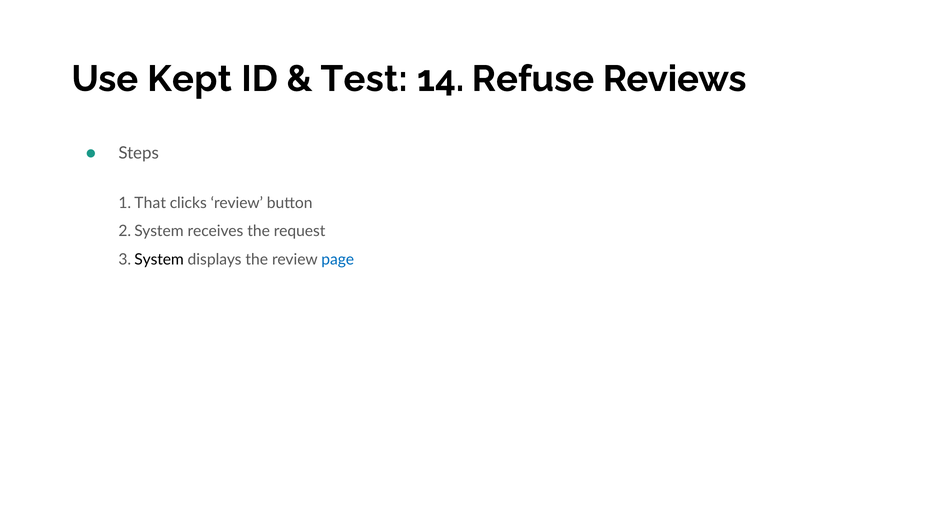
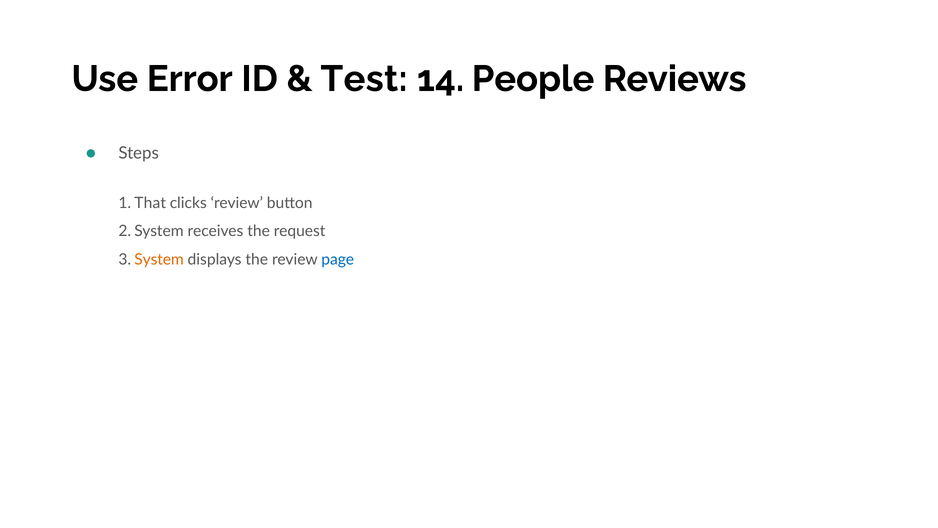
Kept: Kept -> Error (190, 79)
Refuse: Refuse -> People (533, 79)
System colour: black -> orange (159, 259)
